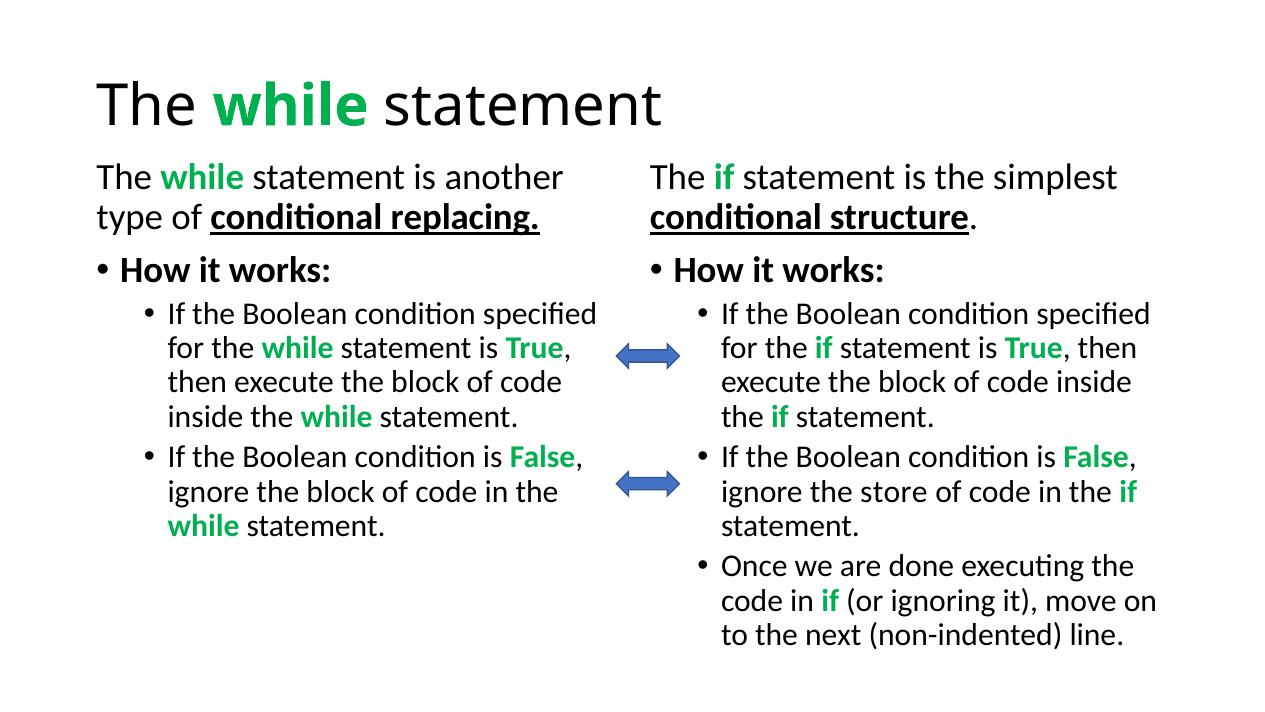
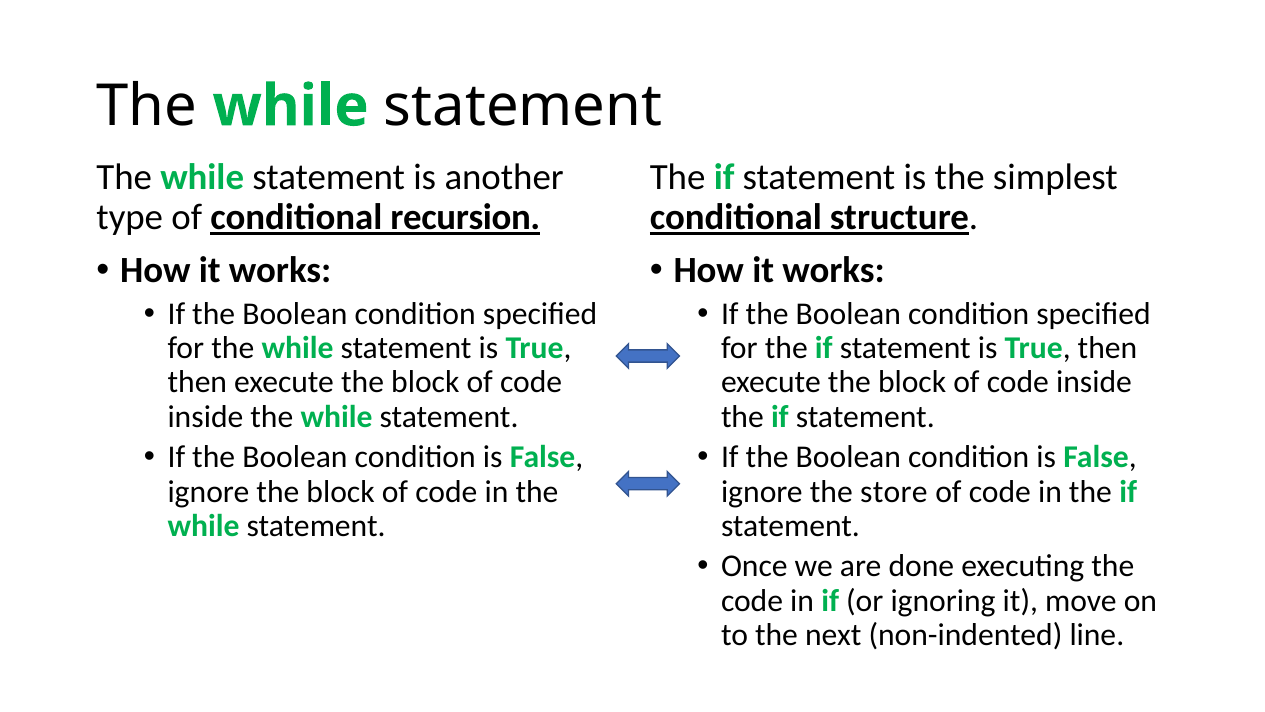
replacing: replacing -> recursion (465, 217)
